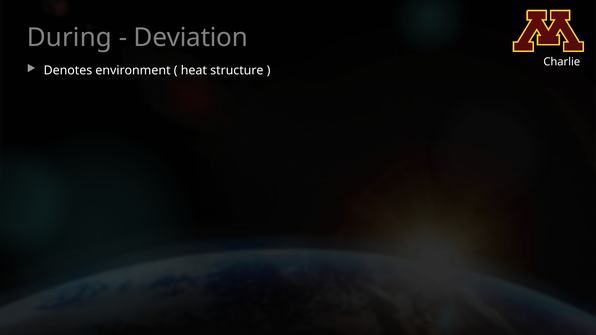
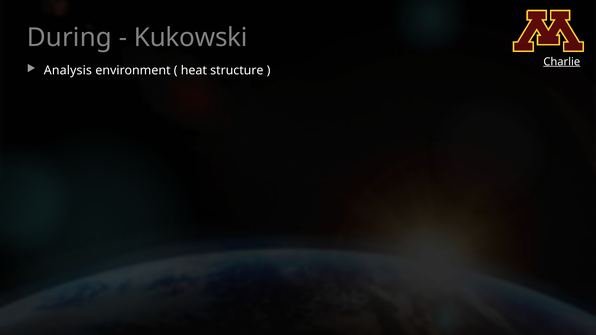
Deviation: Deviation -> Kukowski (191, 37)
Charlie underline: none -> present (562, 62)
Denotes: Denotes -> Analysis (68, 71)
